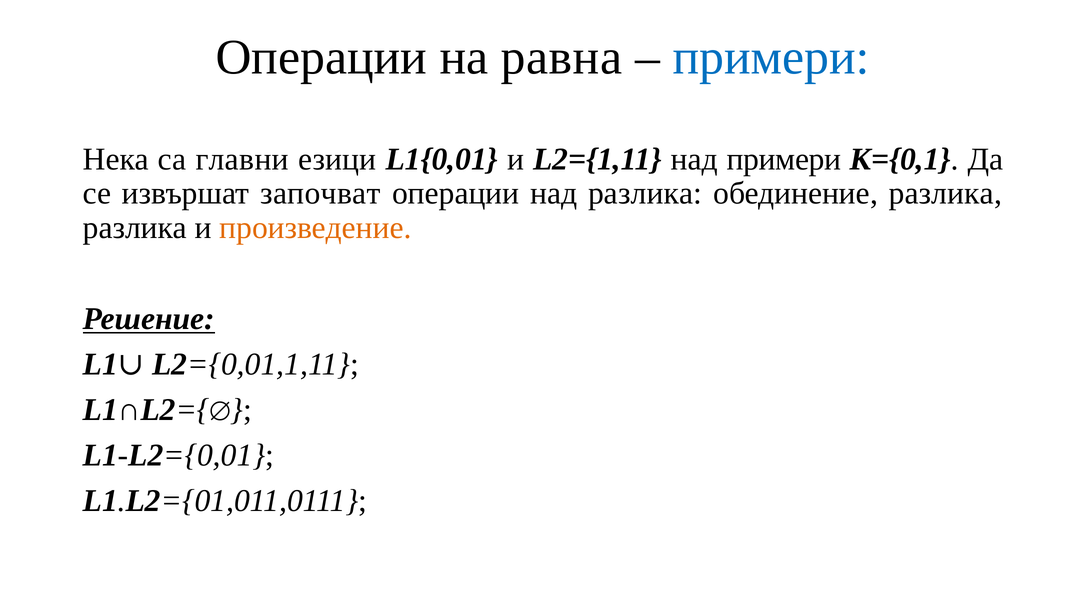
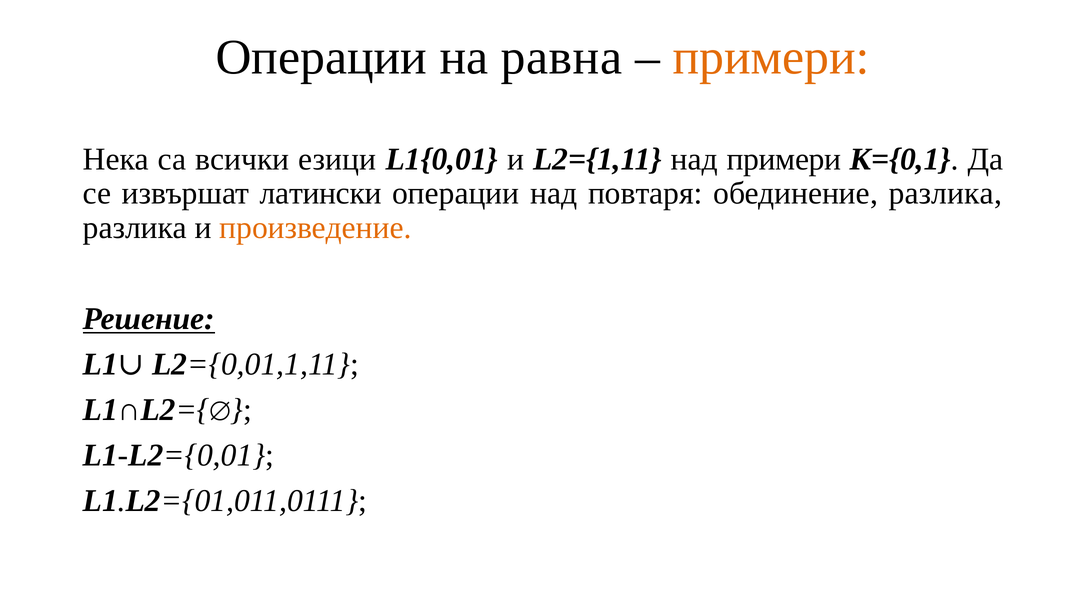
примери colour: blue -> orange (771, 57)
главни: главни -> всички (242, 159)
започват: започват -> латински (321, 193)
над разлика: разлика -> повтаря (645, 193)
